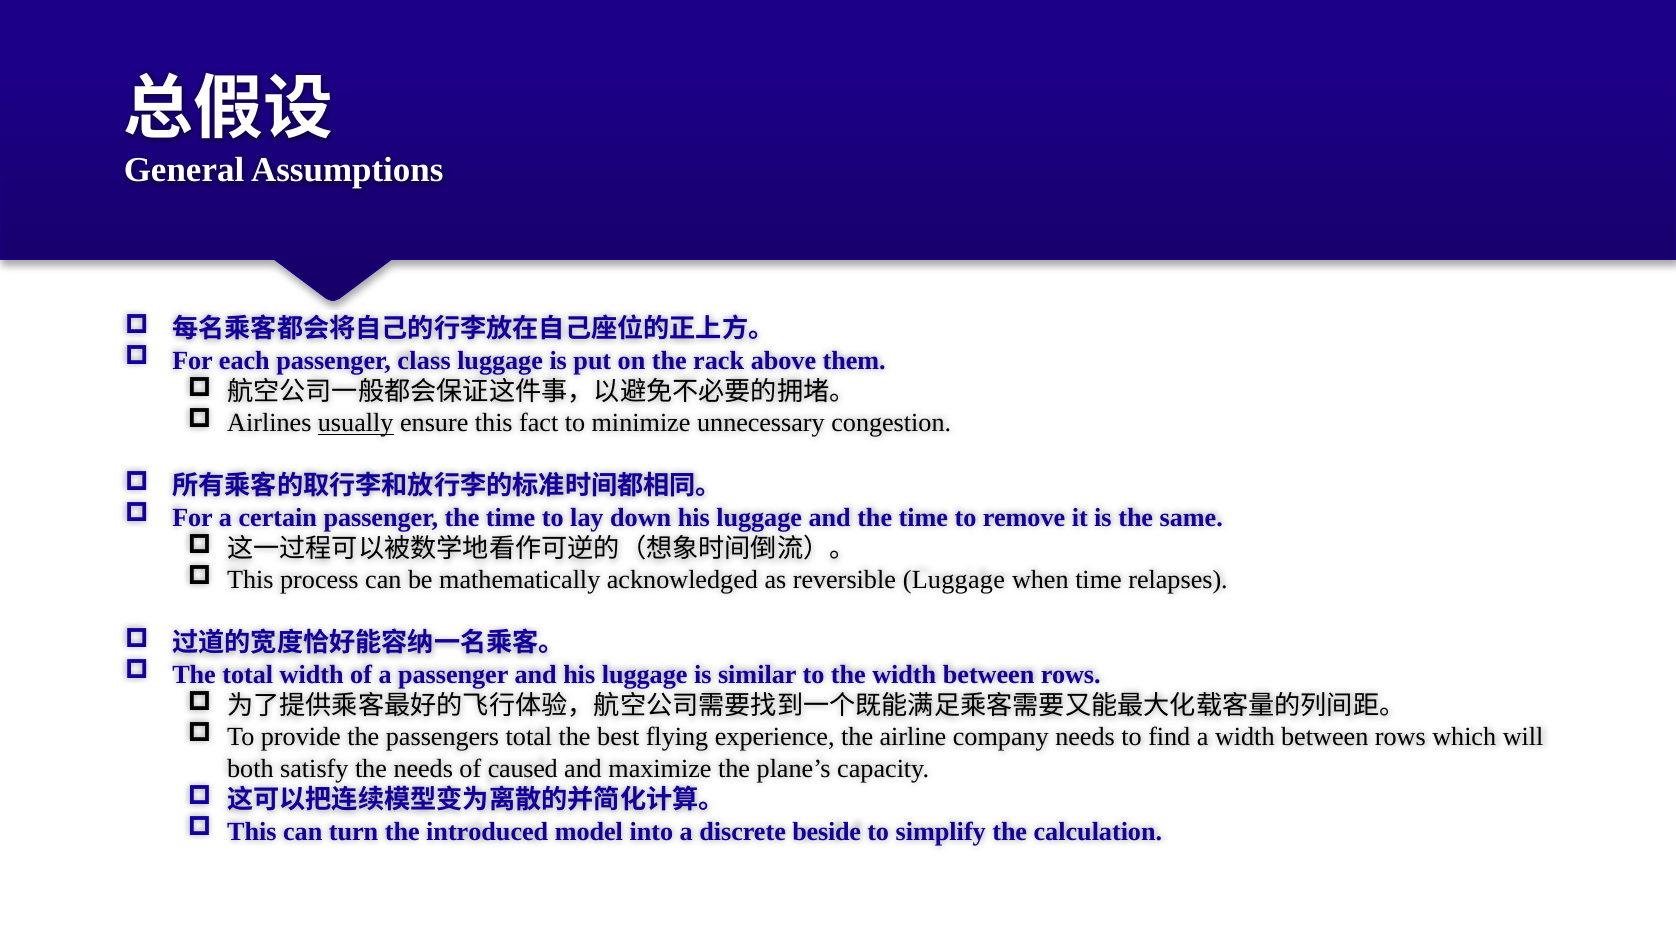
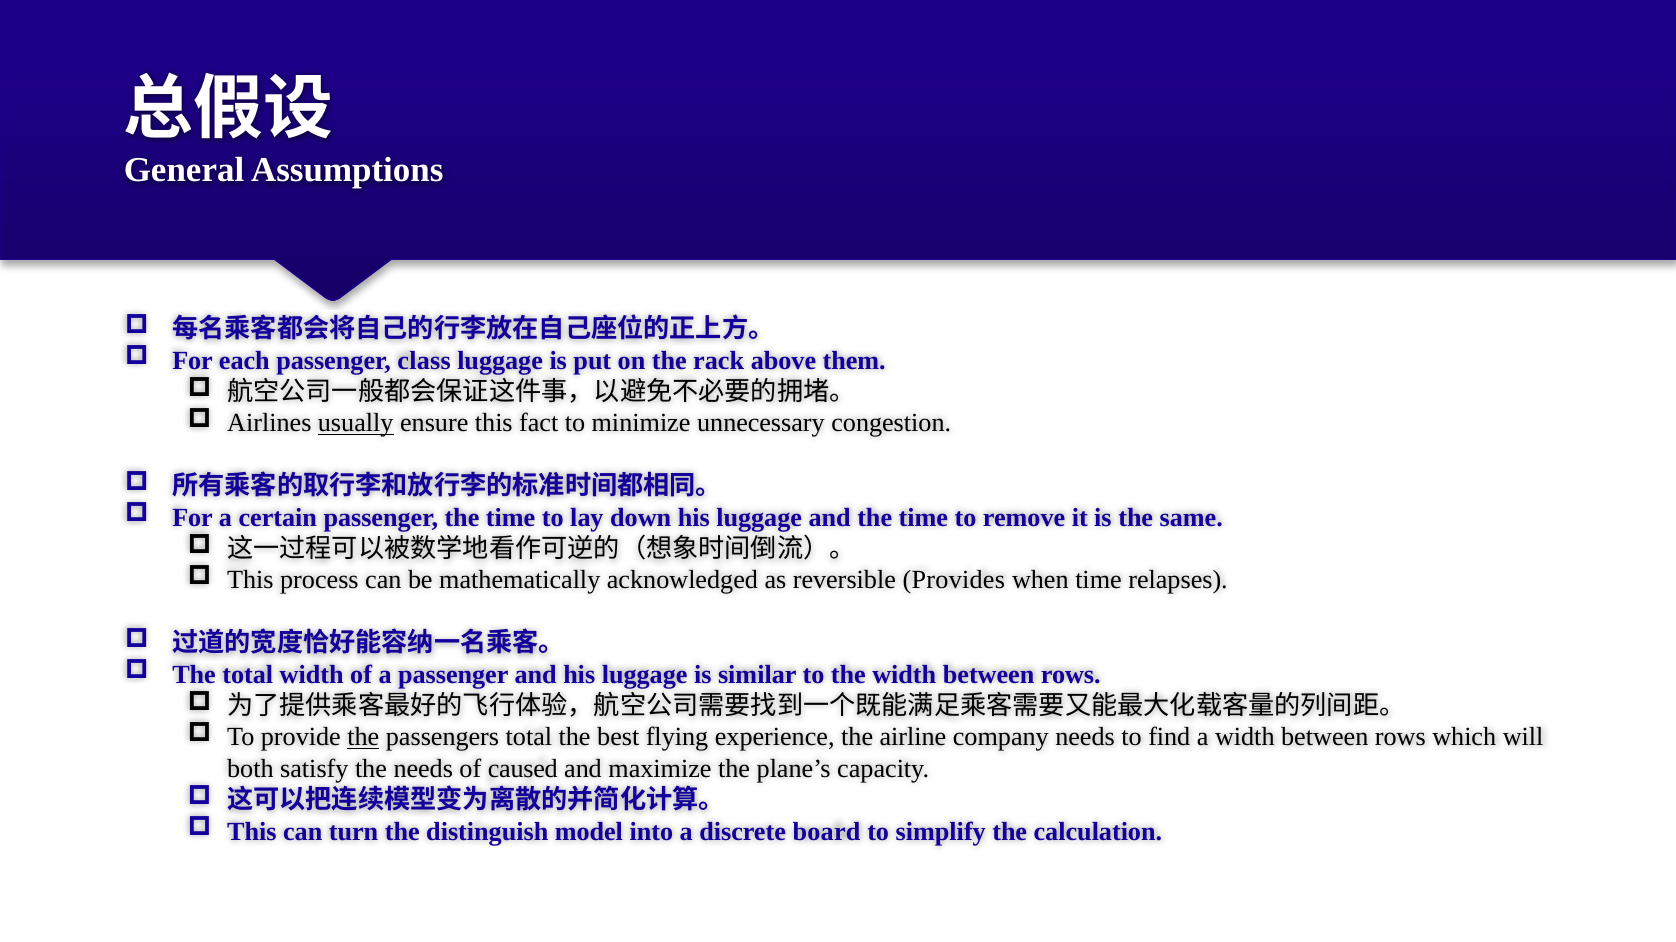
reversible Luggage: Luggage -> Provides (954, 581)
the underline: none -> present (363, 738)
introduced: introduced -> distinguish (487, 832)
beside: beside -> board (826, 832)
